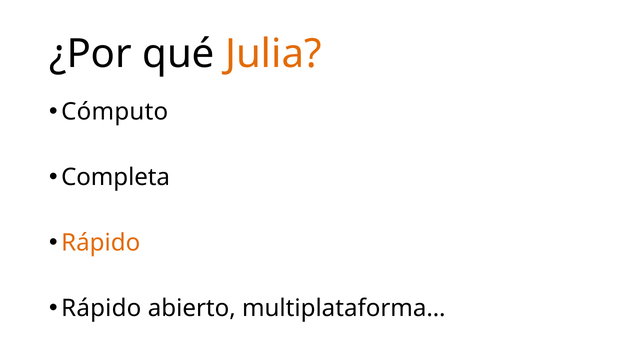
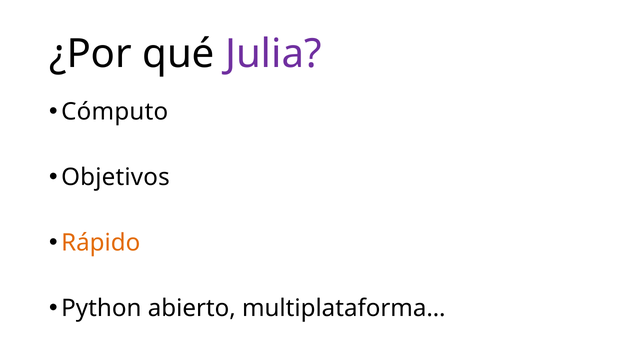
Julia colour: orange -> purple (273, 54)
Completa: Completa -> Objetivos (115, 177)
Rápido: Rápido -> Python (101, 308)
